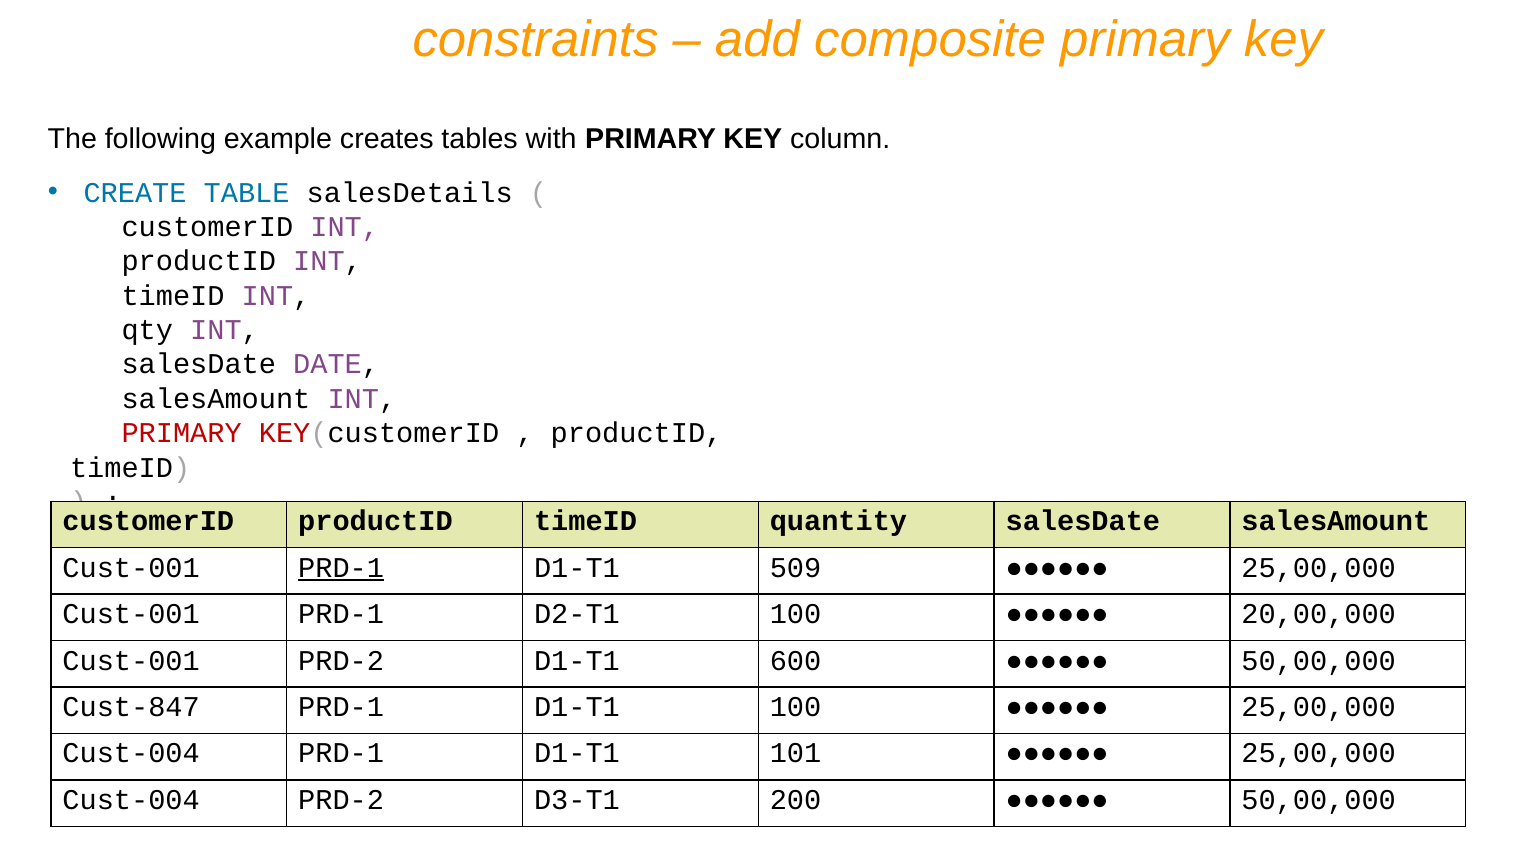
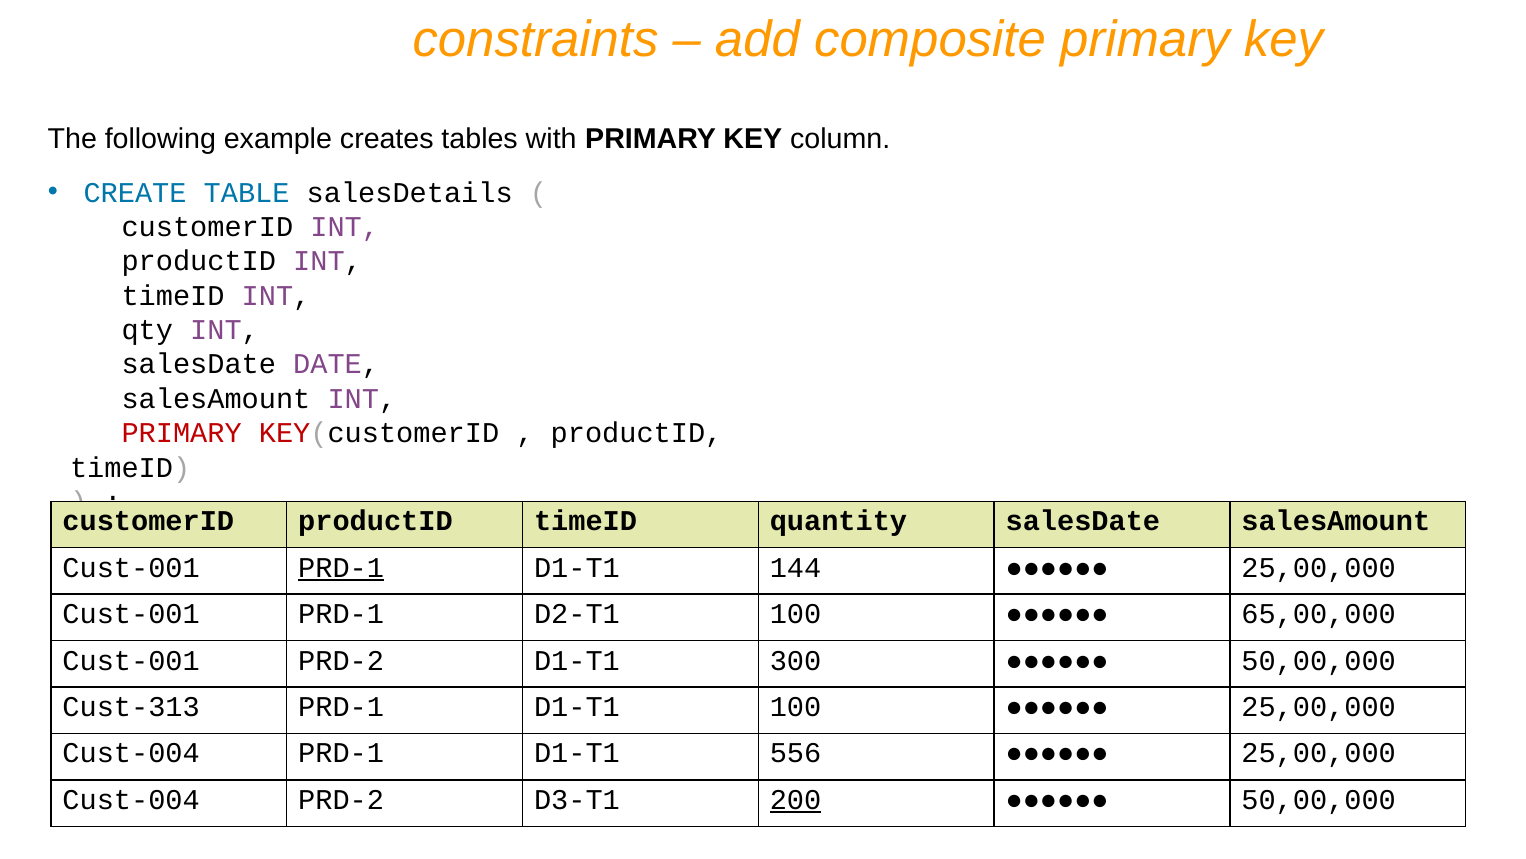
509: 509 -> 144 (796, 567)
20,00,000: 20,00,000 -> 65,00,000 (1319, 614)
600: 600 -> 300 (796, 660)
Cust-847: Cust-847 -> Cust-313 (131, 707)
101: 101 -> 556 (796, 753)
200 underline: none -> present (796, 799)
